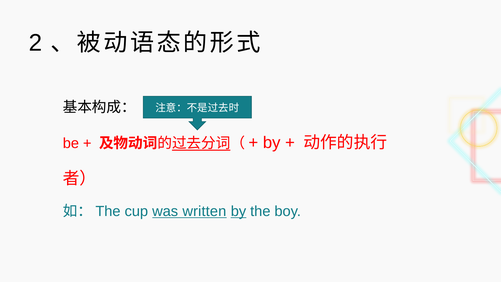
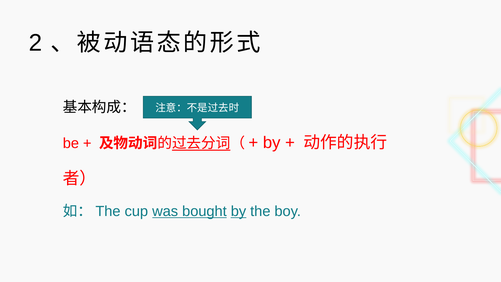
written: written -> bought (204, 211)
